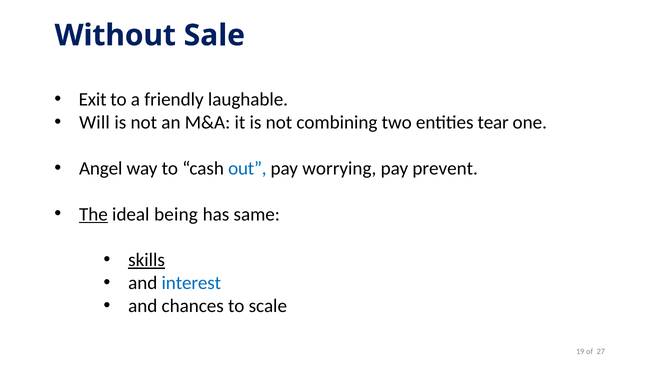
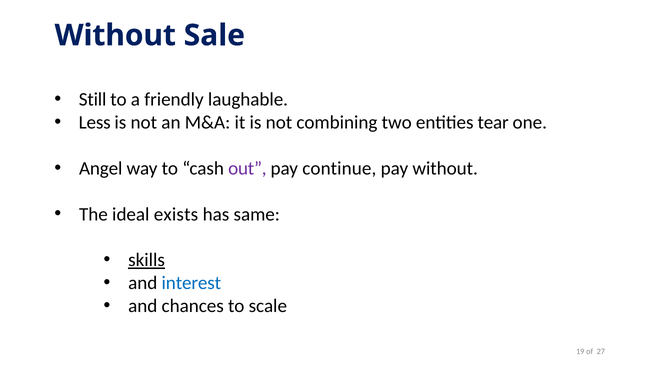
Exit: Exit -> Still (93, 100)
Will: Will -> Less (95, 123)
out colour: blue -> purple (247, 169)
worrying: worrying -> continue (339, 169)
pay prevent: prevent -> without (445, 169)
The underline: present -> none (93, 214)
being: being -> exists (176, 214)
